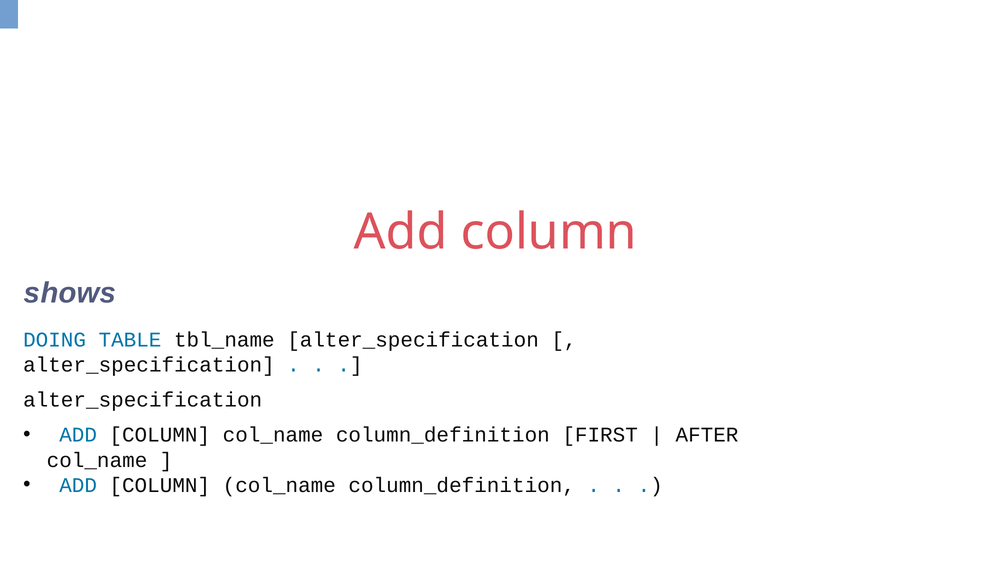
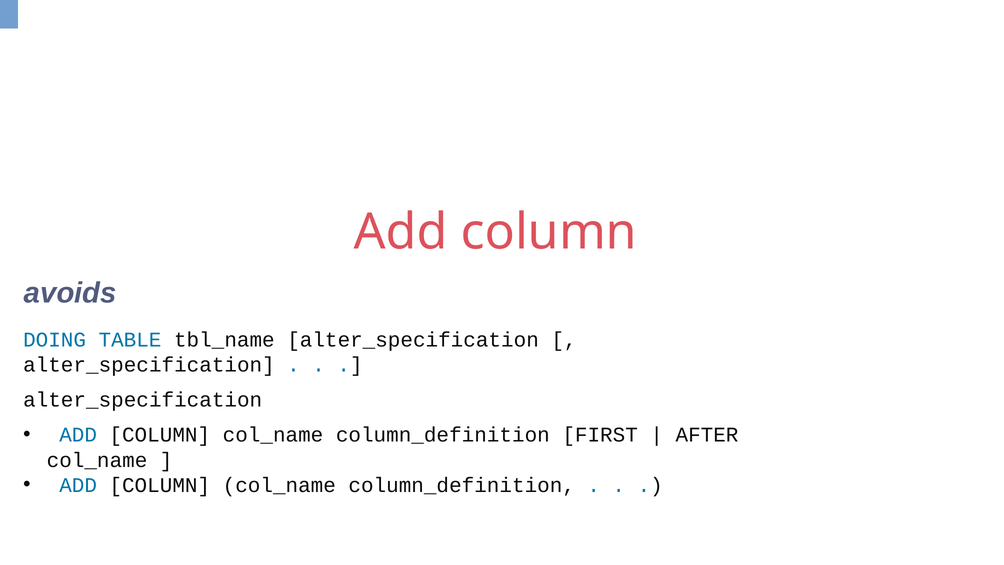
shows: shows -> avoids (70, 293)
